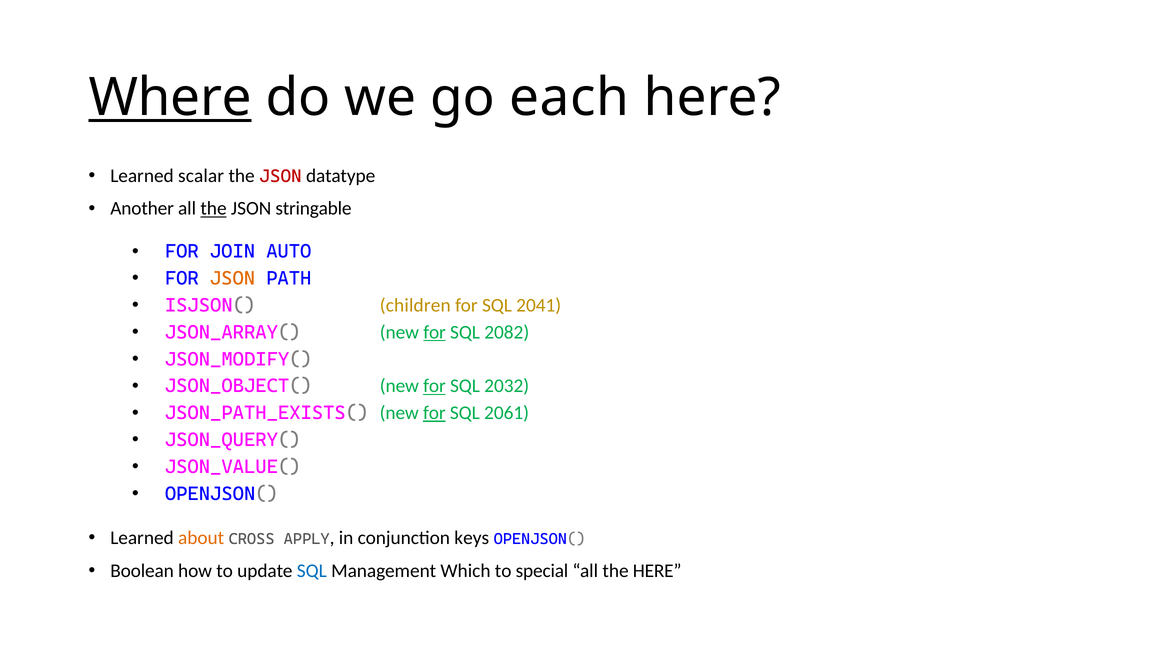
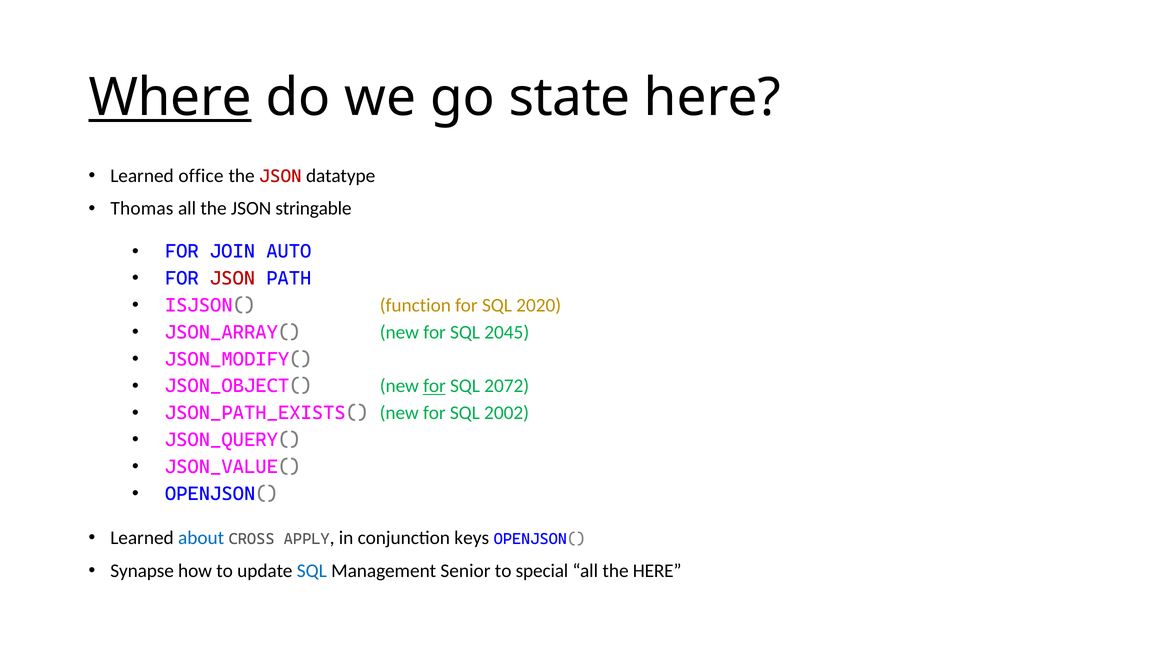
each: each -> state (570, 98)
scalar: scalar -> office (201, 176)
Another: Another -> Thomas (142, 209)
the underline: present -> none (214, 209)
JSON colour: orange -> red (233, 278)
children: children -> function (415, 305)
2041: 2041 -> 2020 (539, 305)
for underline: present -> none (435, 332)
2082: 2082 -> 2045 (507, 332)
2032: 2032 -> 2072 (507, 386)
for underline: present -> none (434, 413)
2061: 2061 -> 2002 (507, 413)
about colour: orange -> blue (201, 538)
Boolean: Boolean -> Synapse (142, 571)
Which: Which -> Senior (465, 571)
